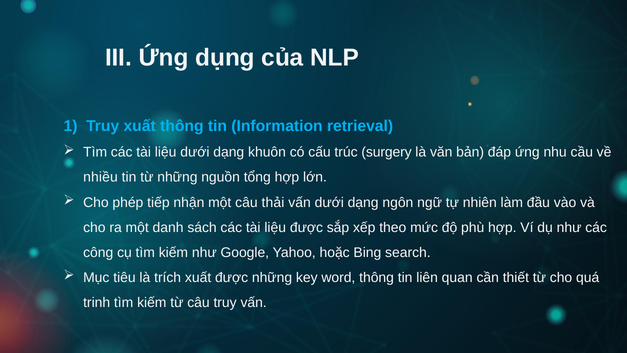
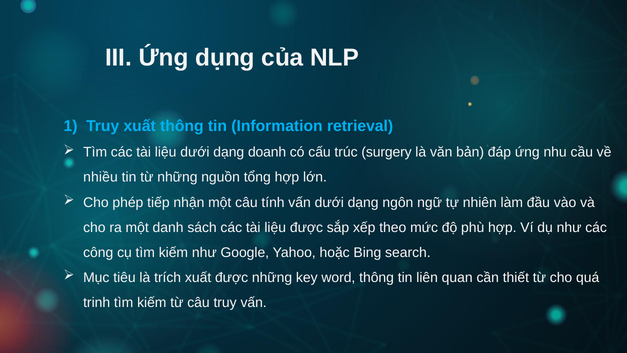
khuôn: khuôn -> doanh (267, 152)
thải: thải -> tính (273, 202)
